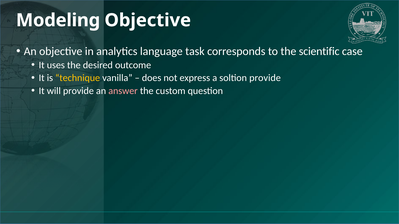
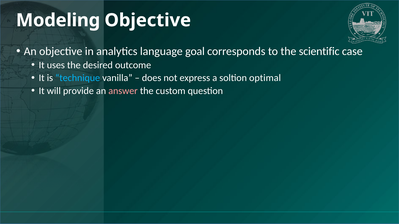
task: task -> goal (195, 51)
technique colour: yellow -> light blue (78, 78)
soltion provide: provide -> optimal (265, 78)
